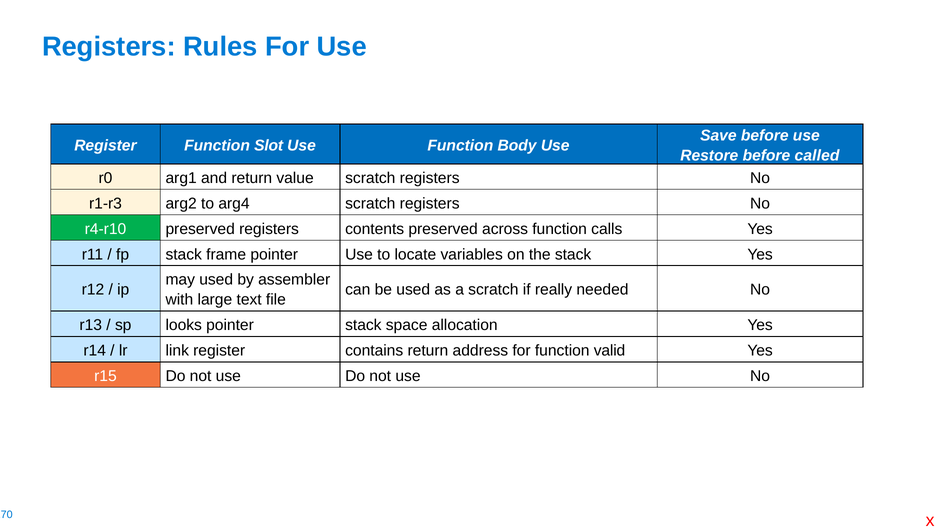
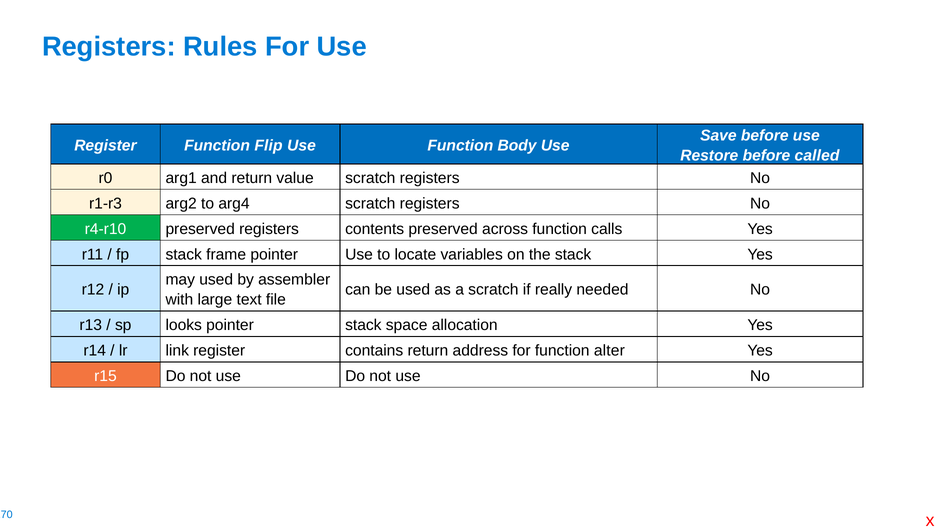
Slot: Slot -> Flip (269, 145)
valid: valid -> alter (609, 351)
